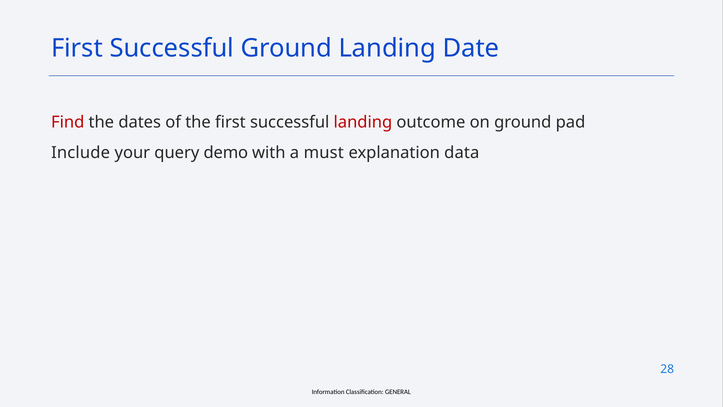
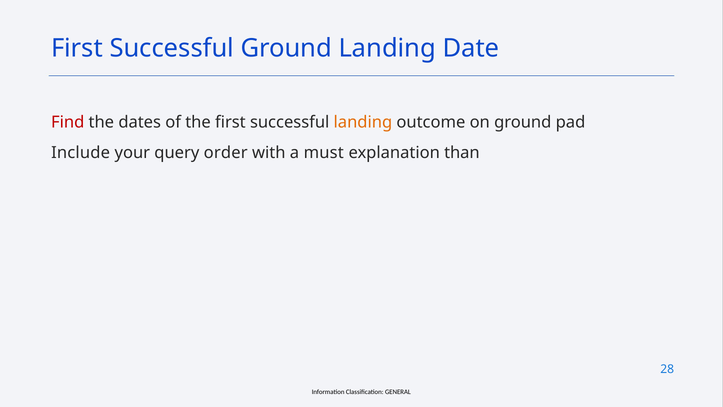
landing colour: red -> orange (363, 122)
demo: demo -> order (226, 152)
data: data -> than (462, 152)
